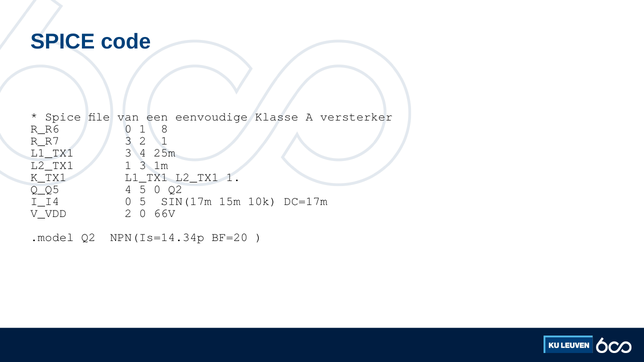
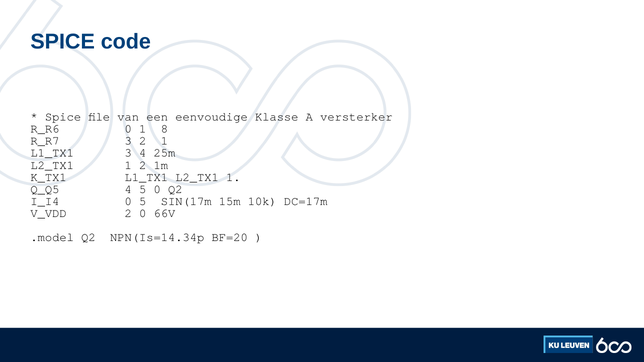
1 3: 3 -> 2 (143, 165)
